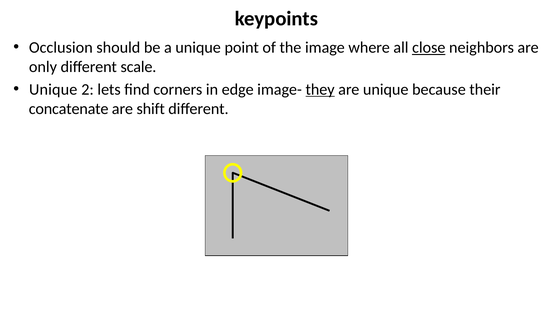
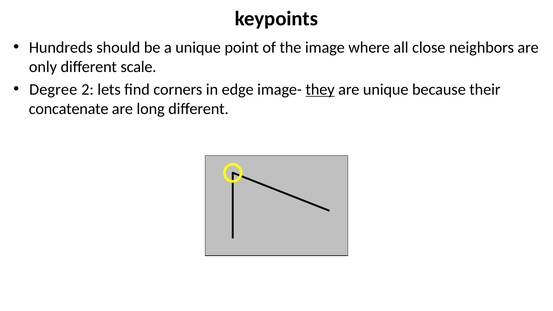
Occlusion: Occlusion -> Hundreds (61, 47)
close underline: present -> none (429, 47)
Unique: Unique -> Degree (53, 89)
shift: shift -> long (151, 109)
